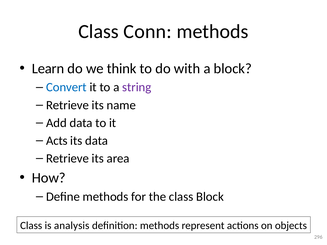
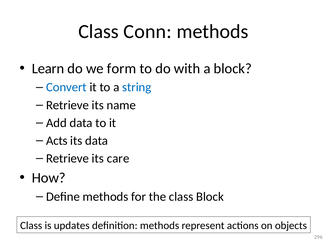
think: think -> form (122, 69)
string colour: purple -> blue (137, 87)
area: area -> care (118, 159)
analysis: analysis -> updates (72, 226)
